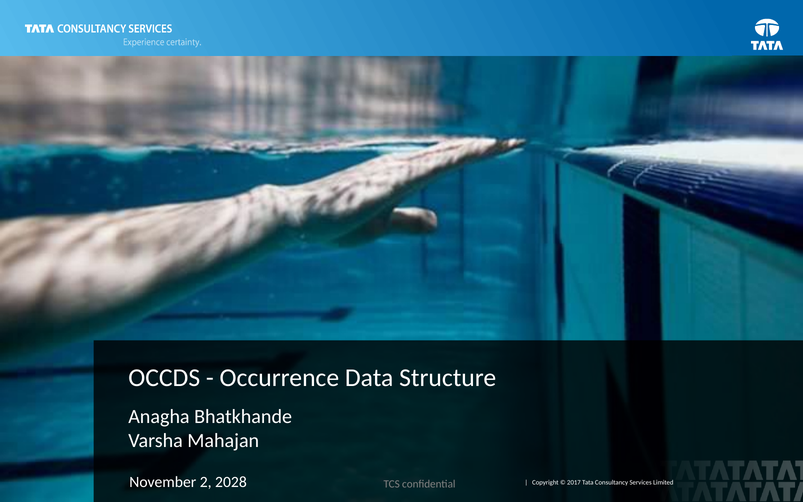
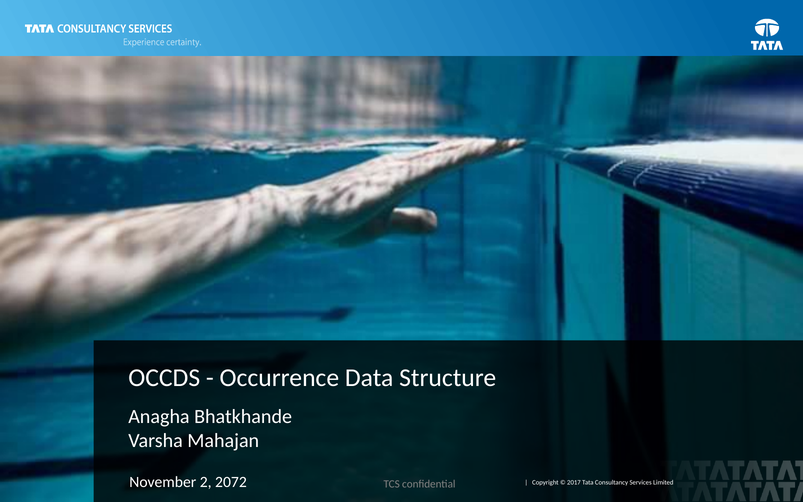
2028: 2028 -> 2072 (231, 482)
